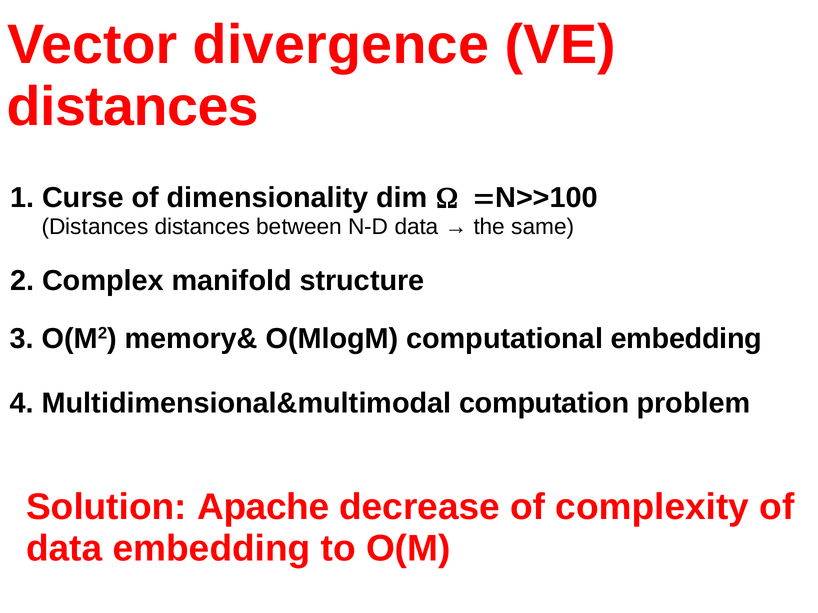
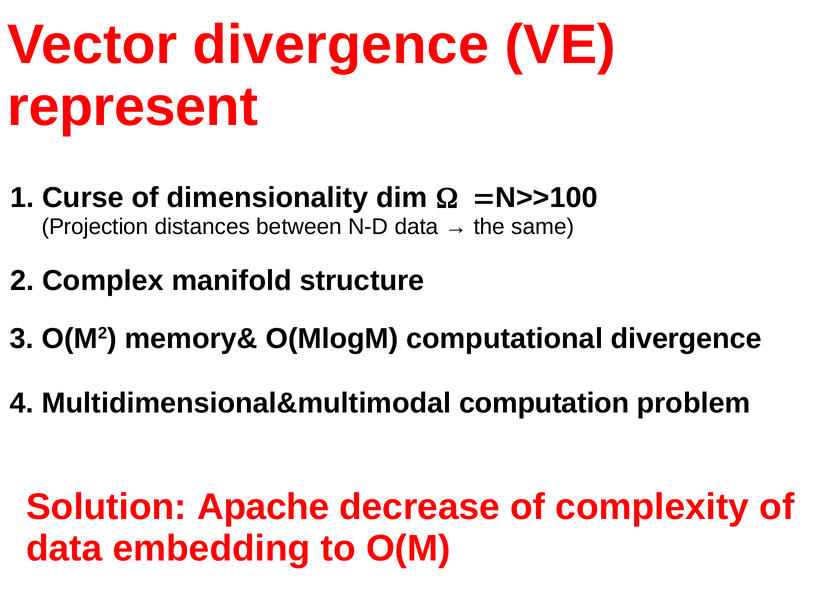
distances: distances -> represent (133, 107)
Distances: Distances -> Projection (95, 227)
computational embedding: embedding -> divergence (686, 339)
